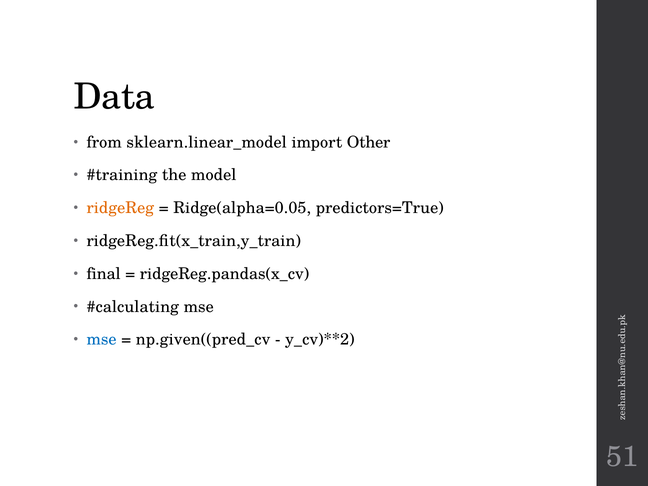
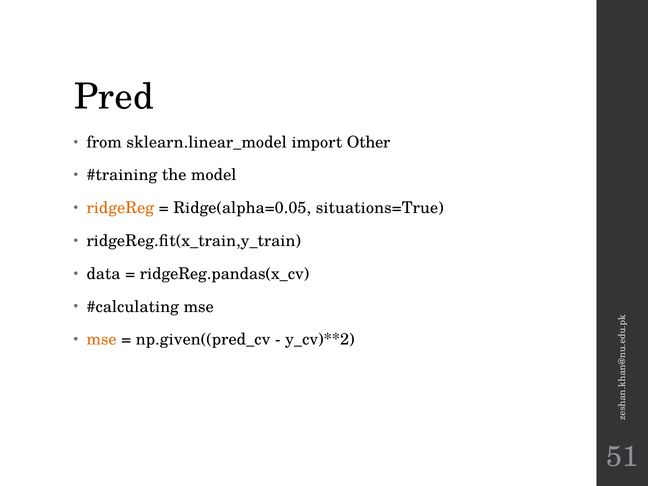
Data: Data -> Pred (114, 97)
predictors=True: predictors=True -> situations=True (380, 208)
final: final -> data (103, 274)
mse colour: blue -> orange (102, 340)
